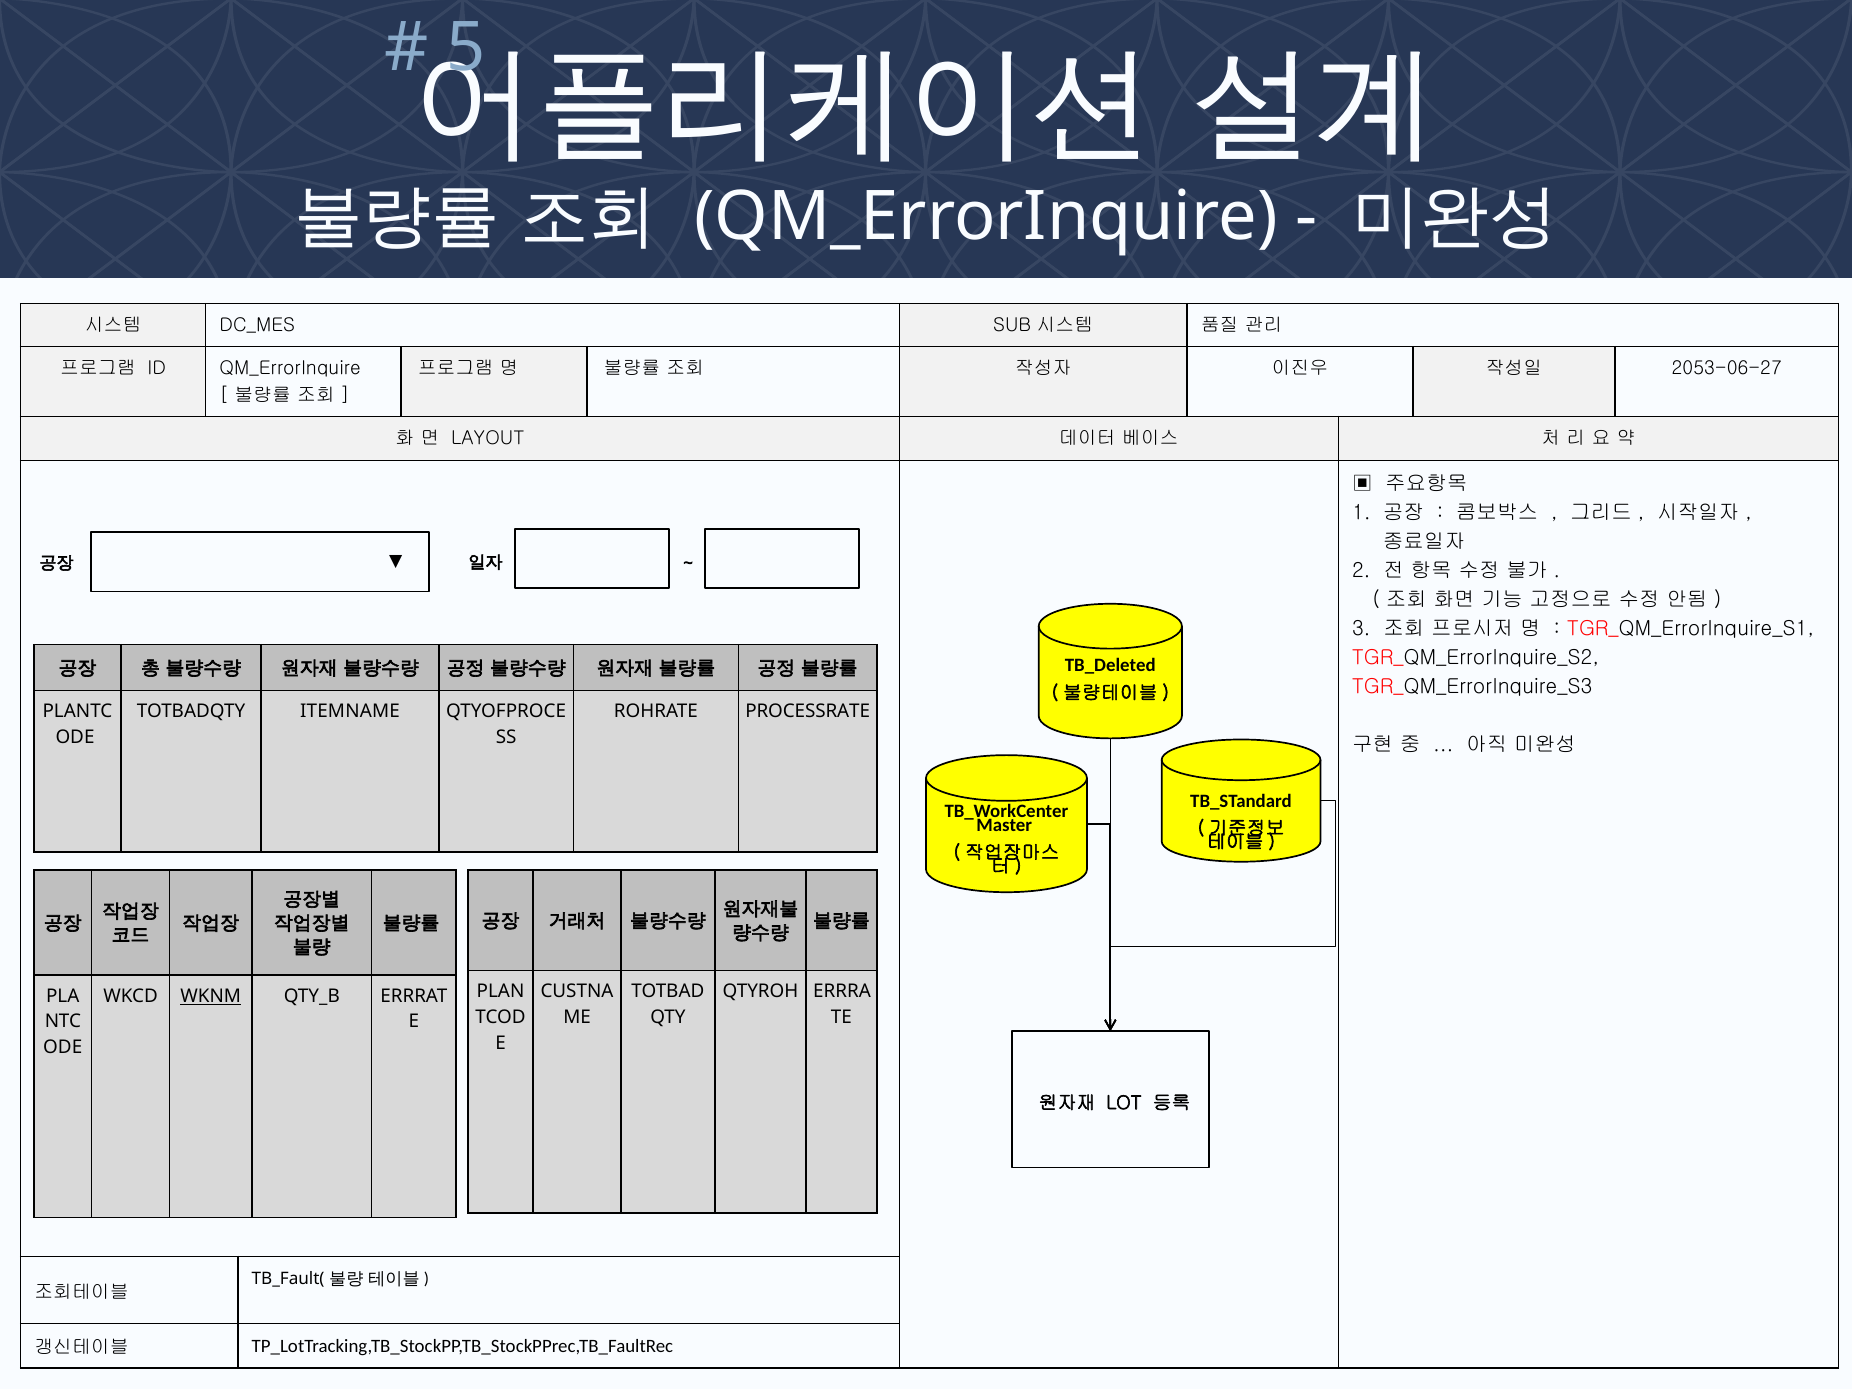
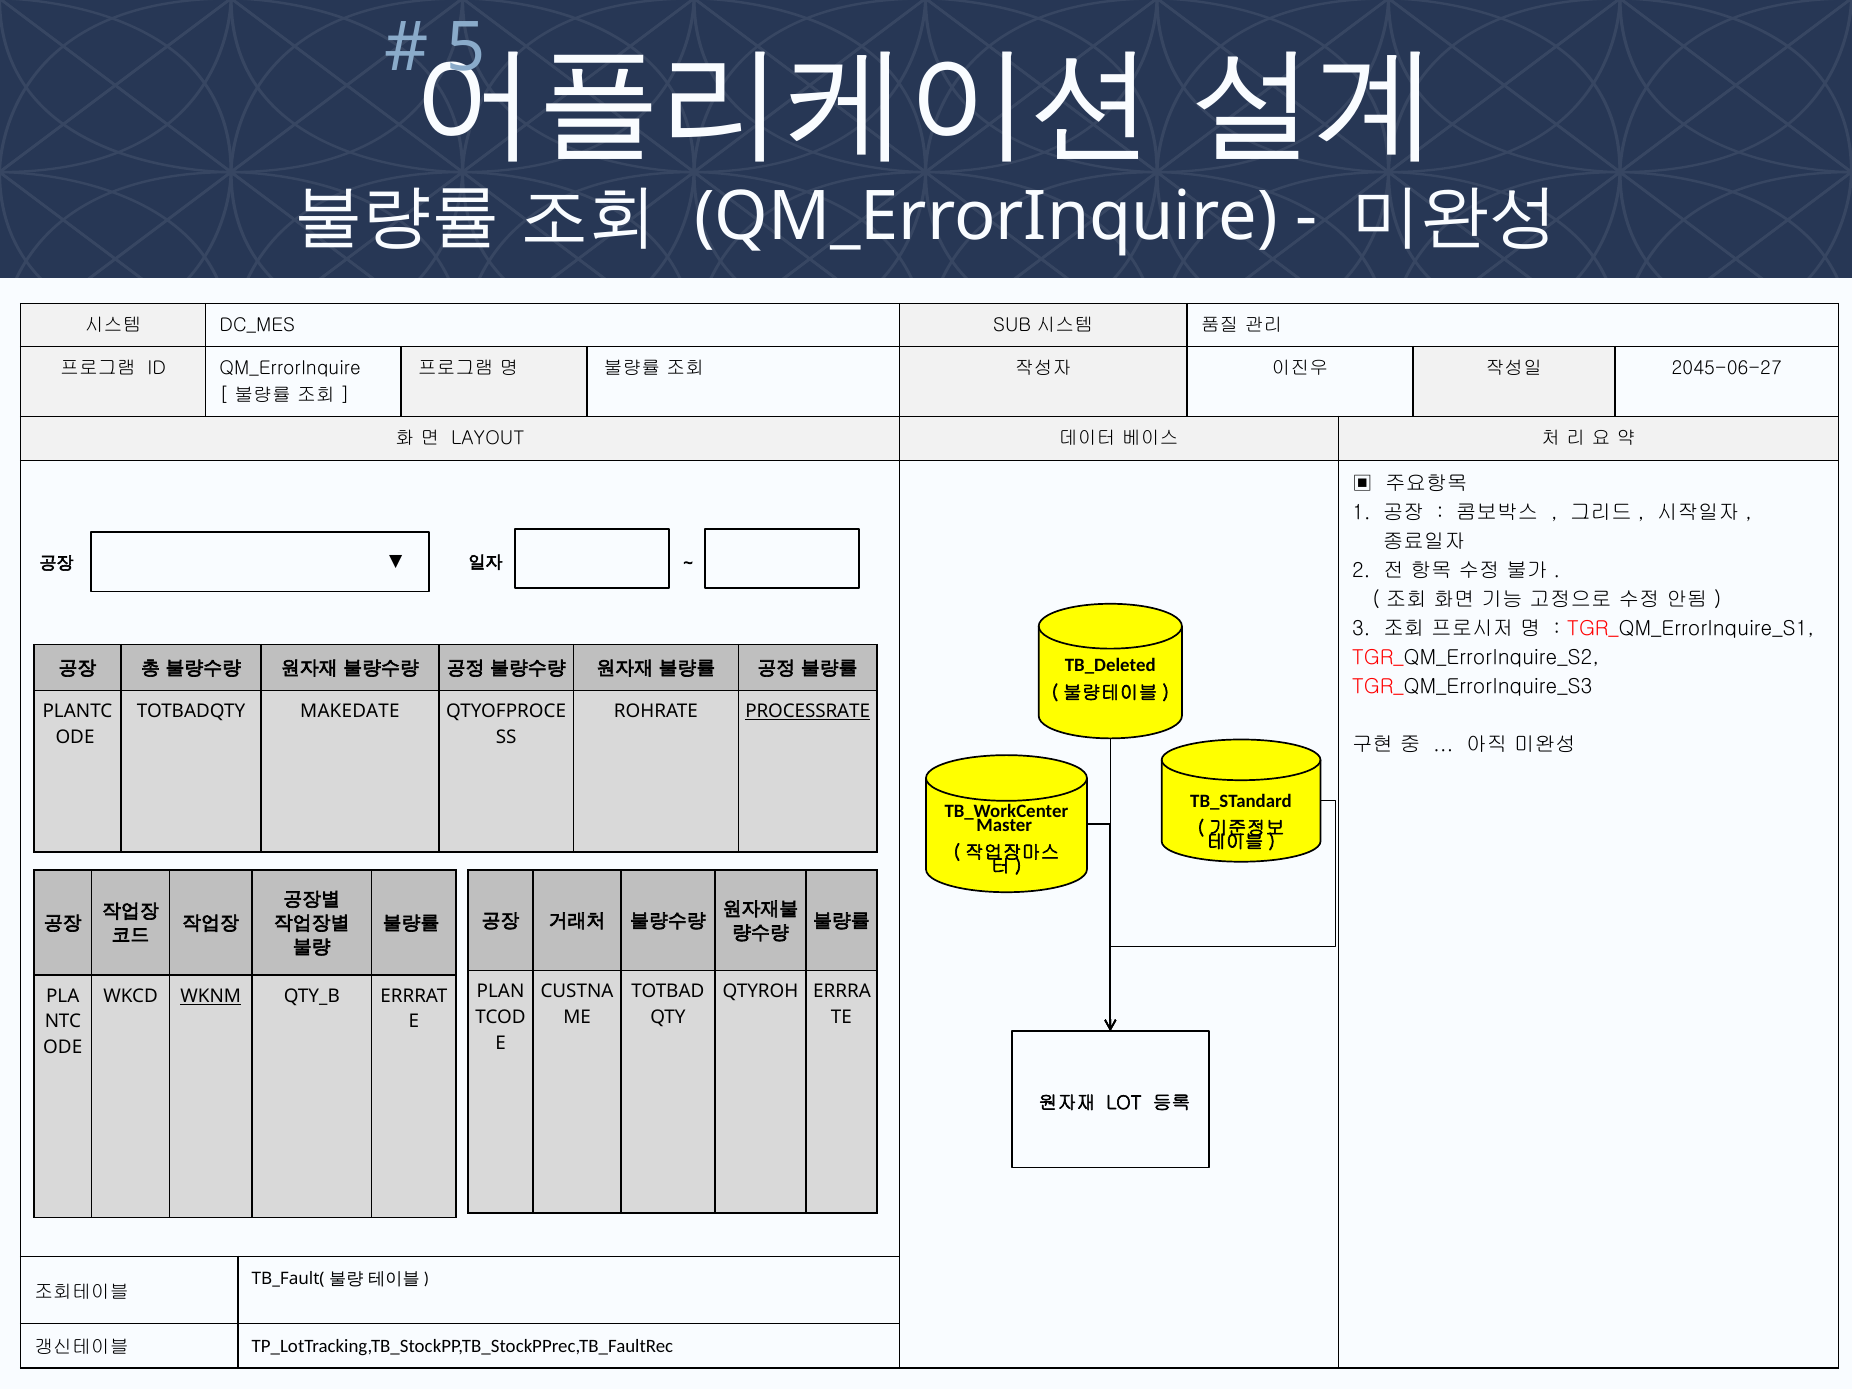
2053-06-27: 2053-06-27 -> 2045-06-27 (1727, 368)
ITEMNAME: ITEMNAME -> MAKEDATE (350, 711)
PROCESSRATE underline: none -> present (808, 711)
